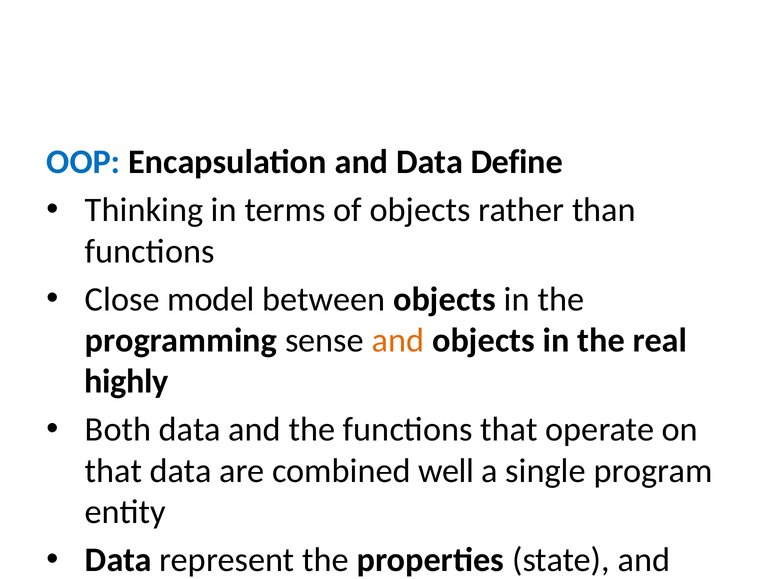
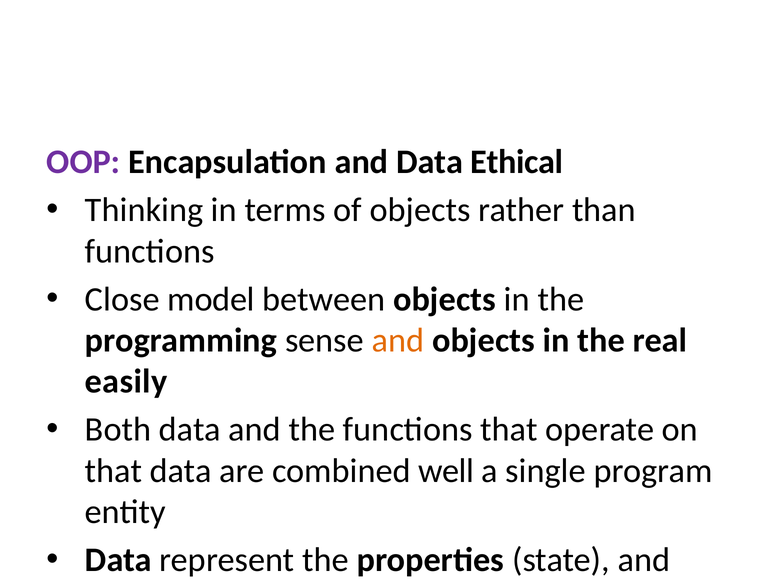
OOP colour: blue -> purple (83, 162)
Define: Define -> Ethical (517, 162)
highly: highly -> easily (126, 382)
